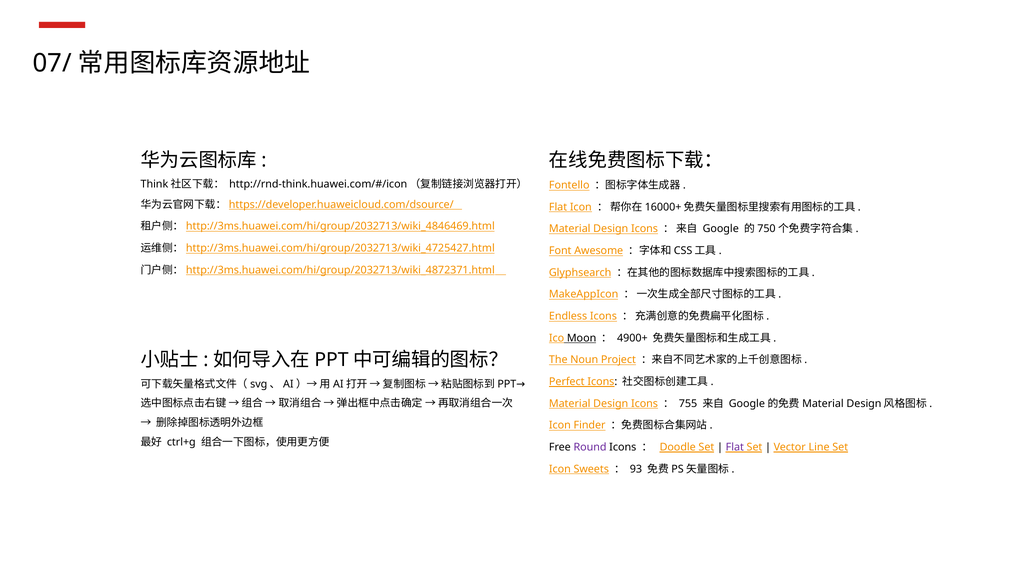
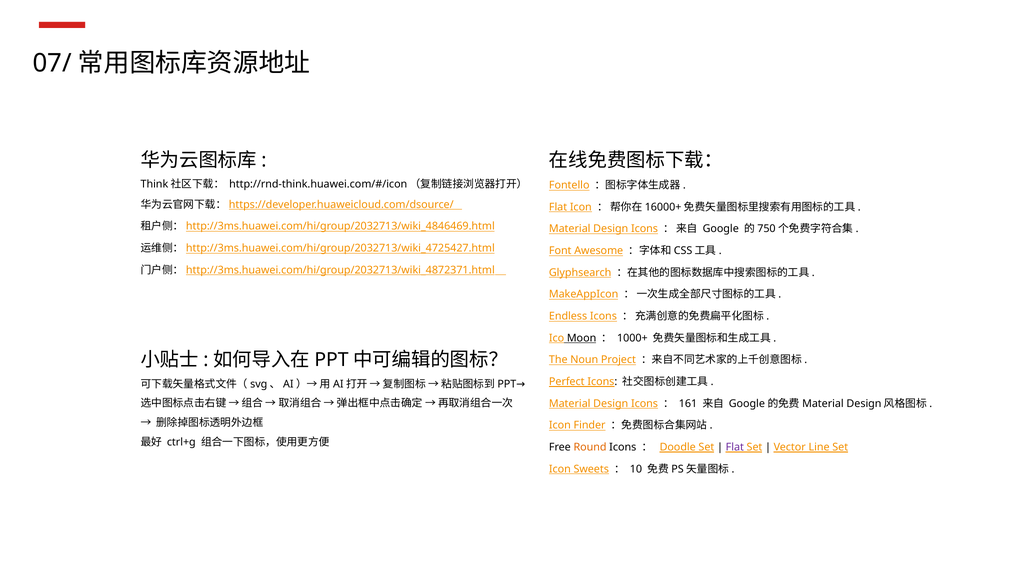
4900+: 4900+ -> 1000+ (632, 338)
755: 755 -> 161 (688, 404)
Round colour: purple -> orange (590, 448)
93: 93 -> 10 (636, 469)
